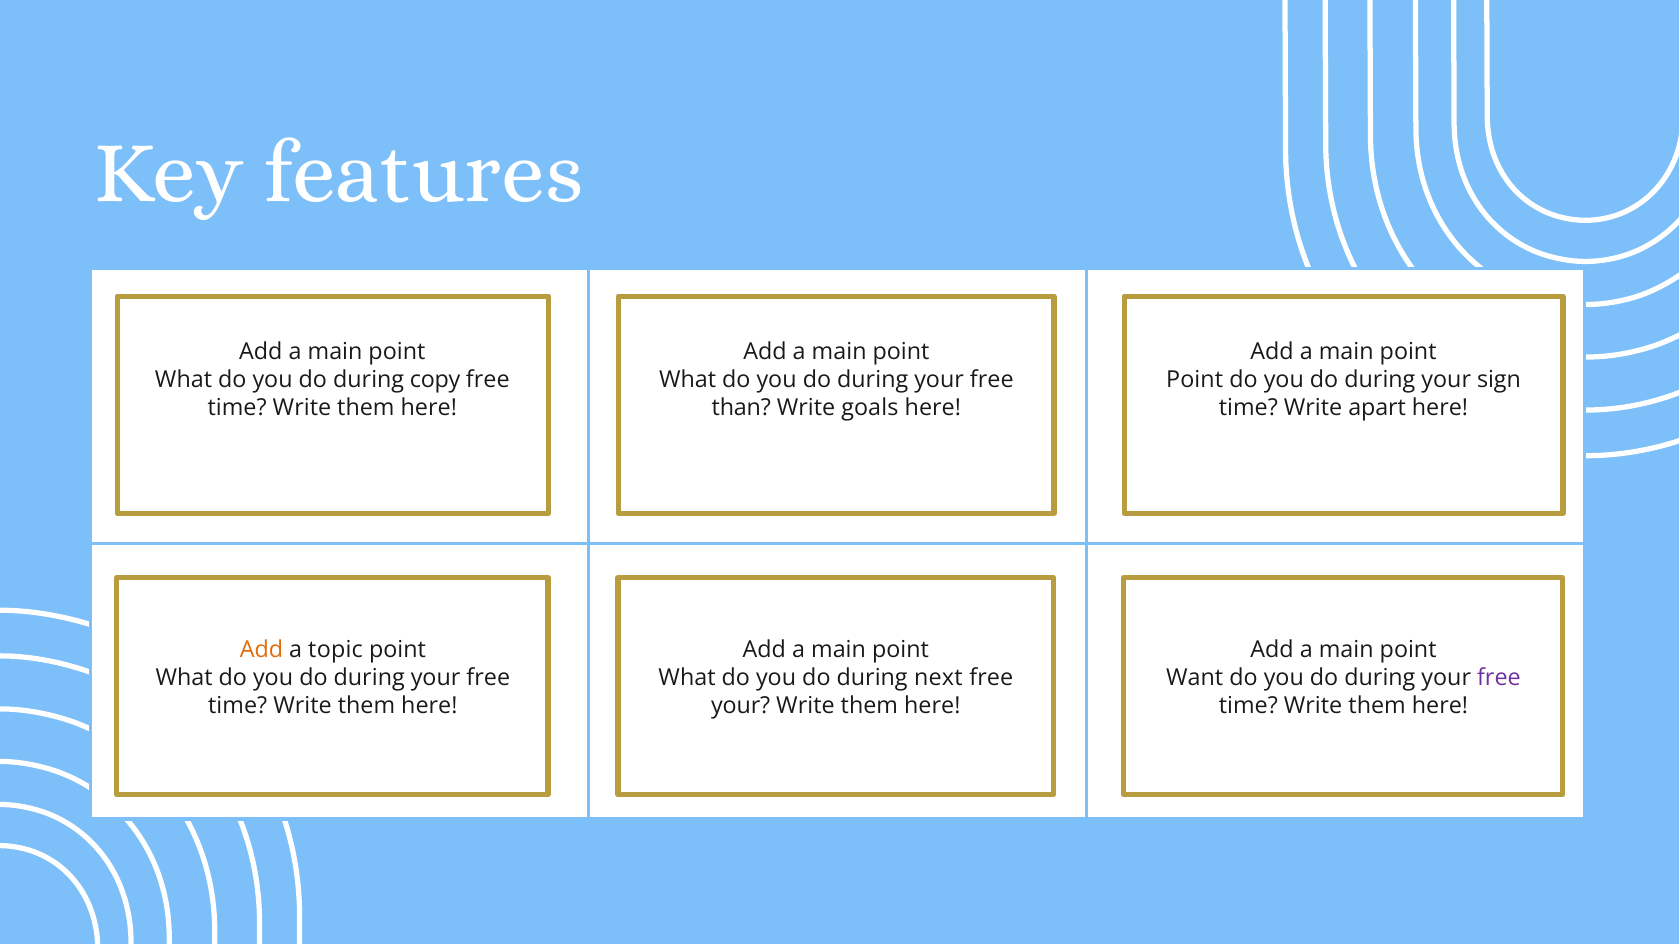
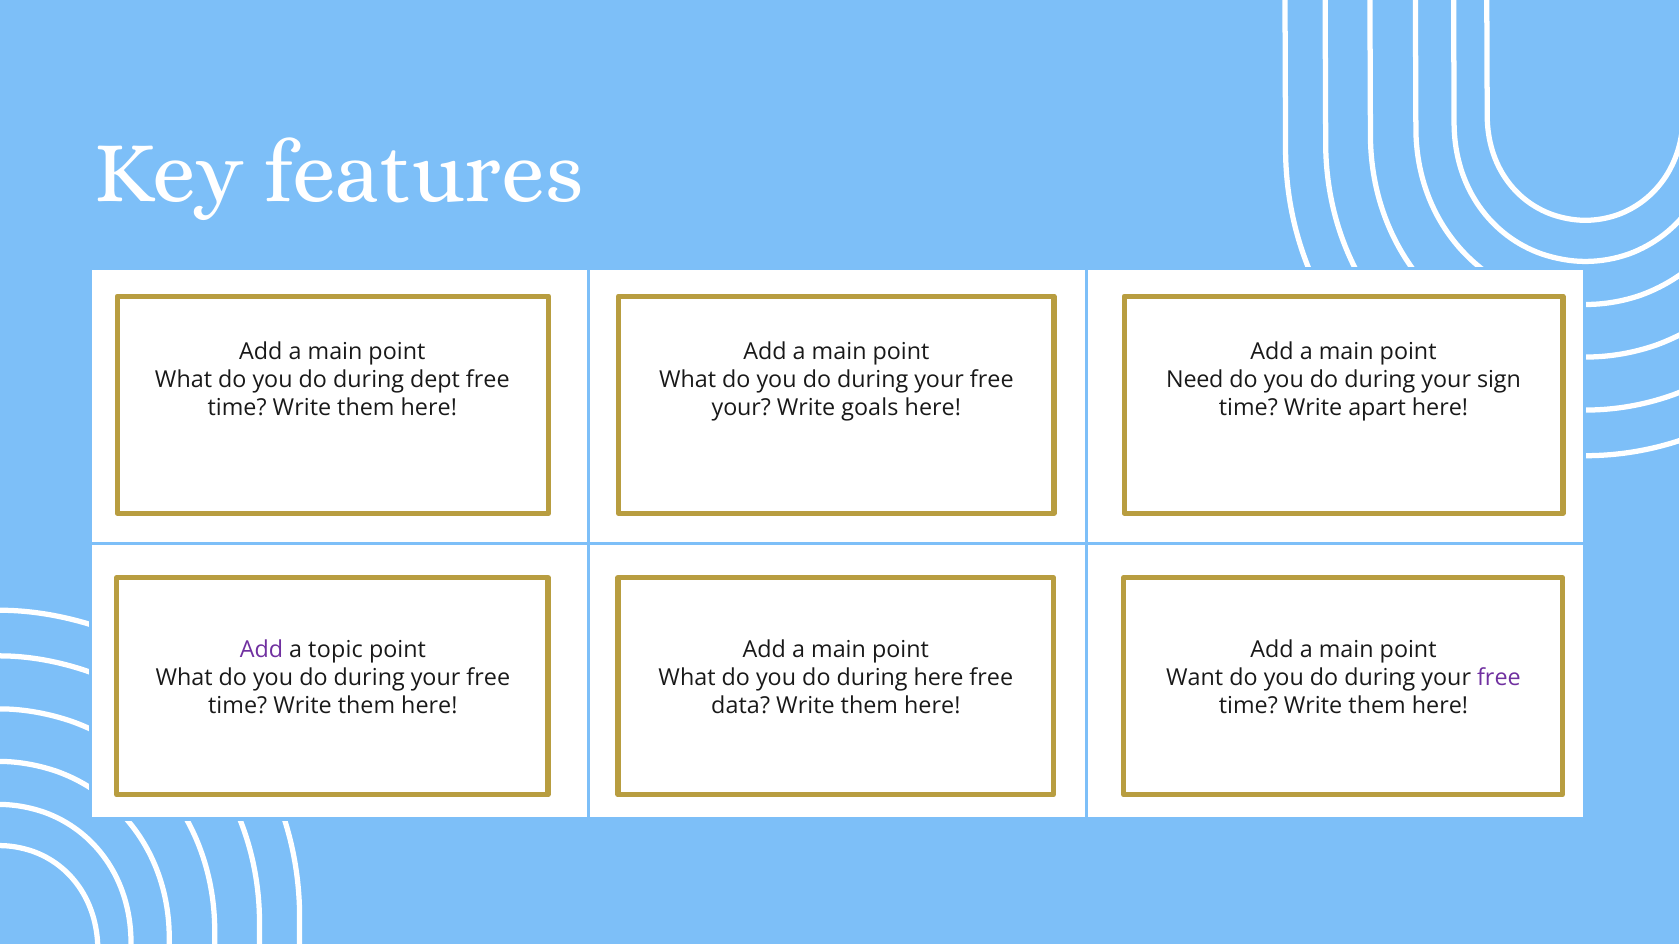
copy: copy -> dept (435, 380)
Point: Point -> Need (1195, 380)
than: than -> your (741, 408)
Add colour: orange -> purple (261, 650)
during next: next -> here (939, 678)
your: your -> data (741, 706)
